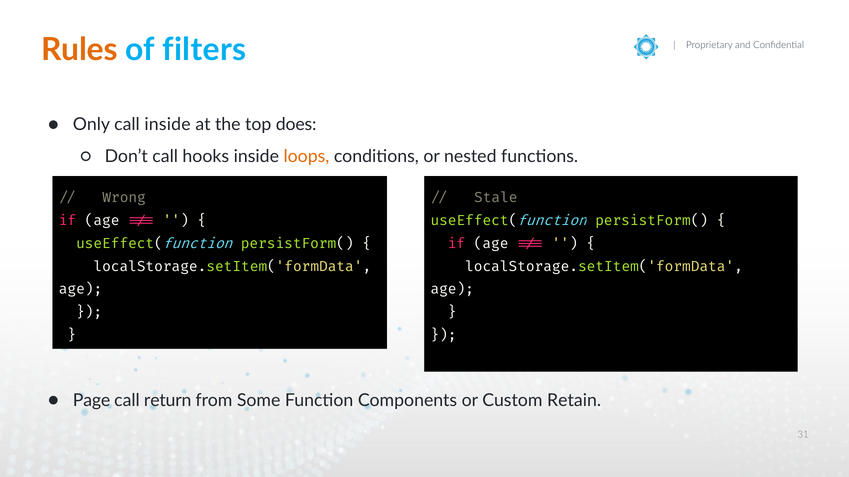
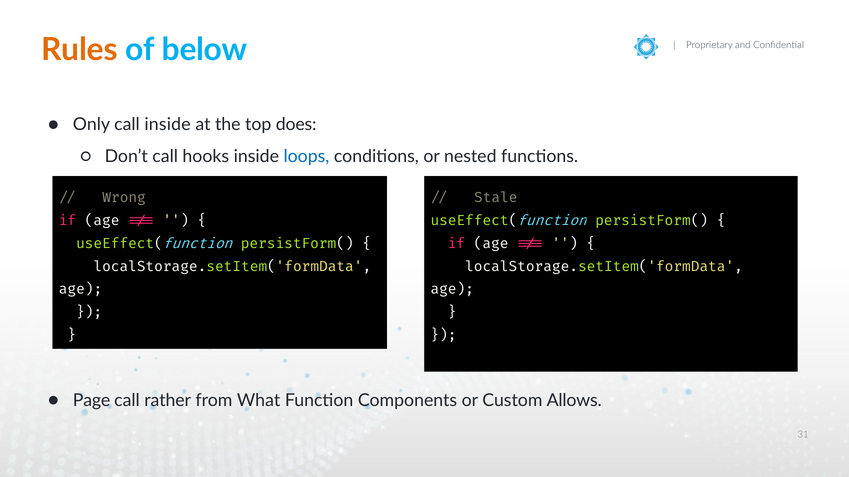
filters: filters -> below (205, 50)
loops colour: orange -> blue (306, 157)
return: return -> rather (168, 401)
Some: Some -> What (259, 401)
Retain: Retain -> Allows (574, 401)
